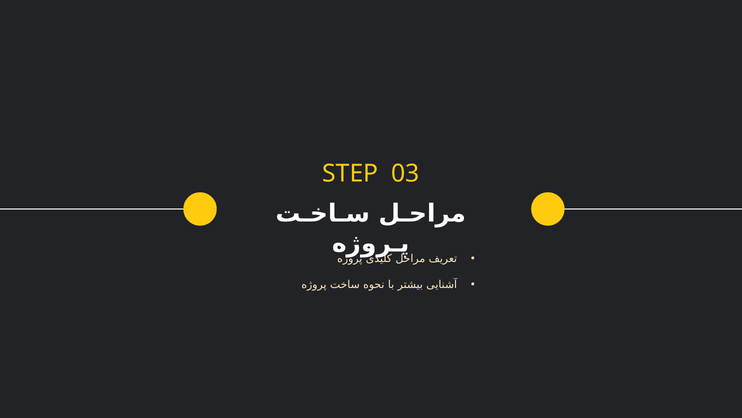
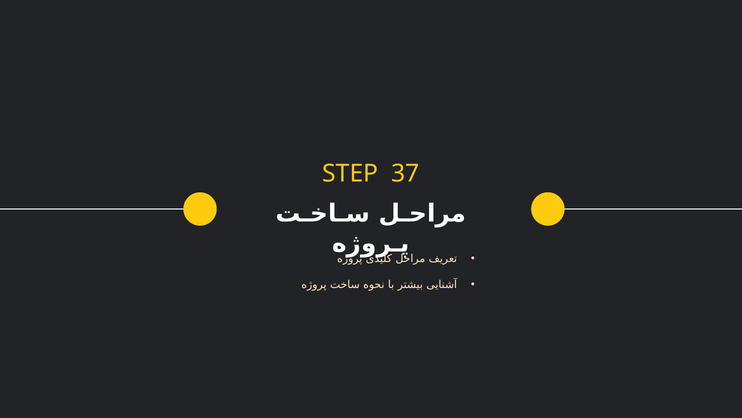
03: 03 -> 37 (405, 173)
